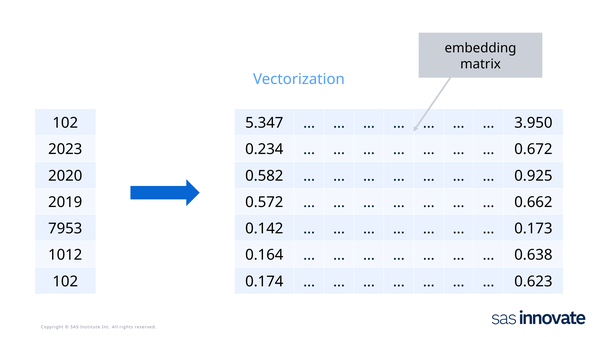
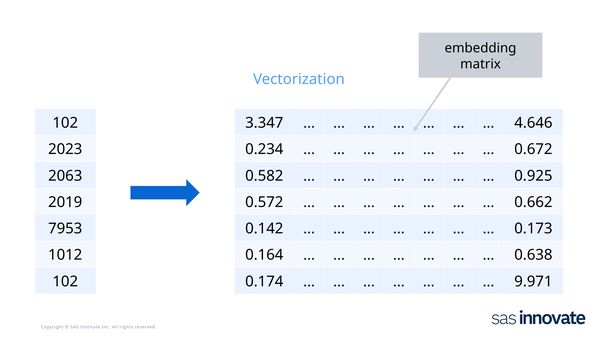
5.347: 5.347 -> 3.347 (264, 123)
3.950: 3.950 -> 4.646 (533, 123)
2020: 2020 -> 2063 (65, 175)
0.623: 0.623 -> 9.971 (533, 281)
